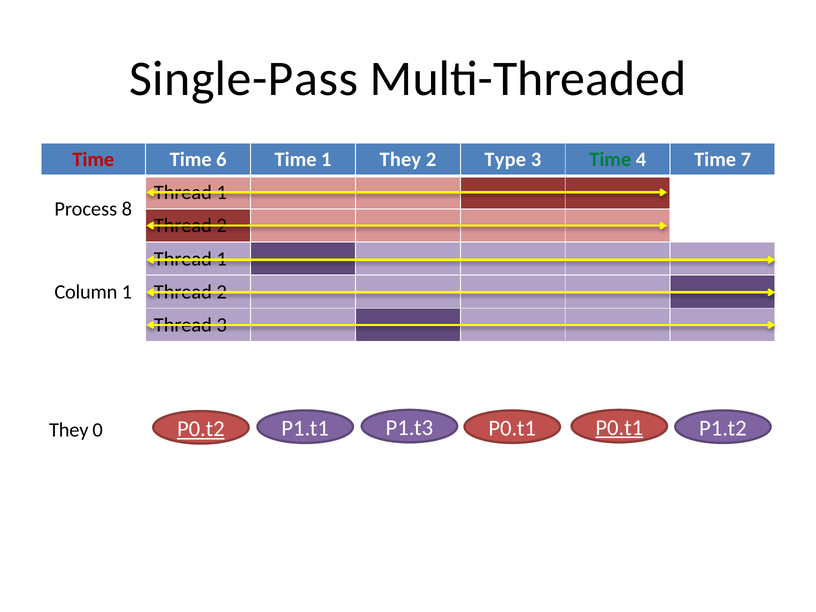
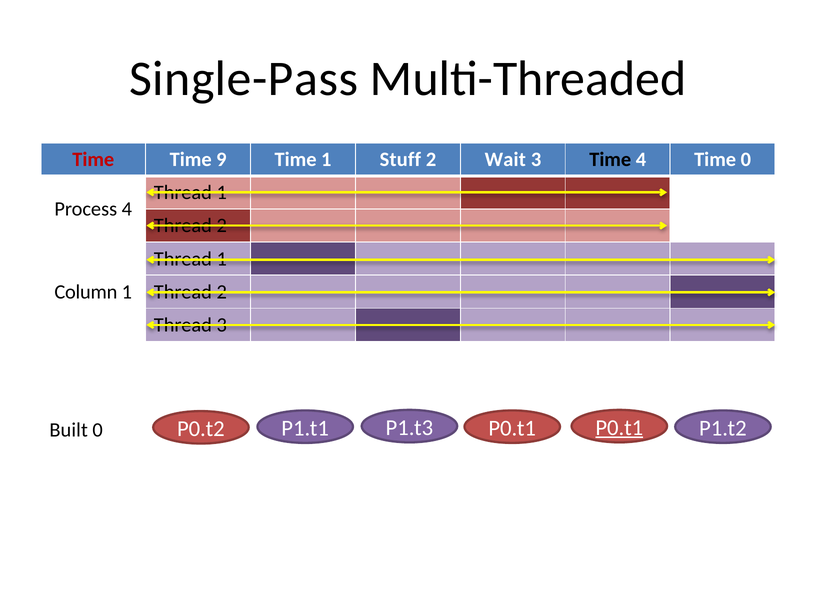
6: 6 -> 9 (221, 160)
1 They: They -> Stuff (400, 160)
Type: Type -> Wait (505, 160)
Time colour: green -> black (610, 160)
Time 7: 7 -> 0 (746, 160)
Process 8: 8 -> 4 (127, 209)
P0.t2 underline: present -> none (201, 429)
They: They -> Built (69, 430)
